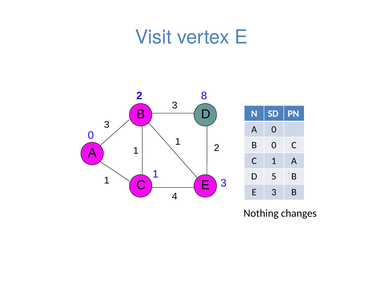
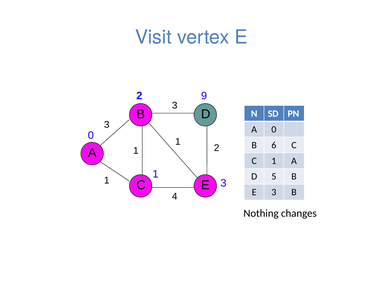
8: 8 -> 9 (204, 96)
B 0: 0 -> 6 (274, 145)
